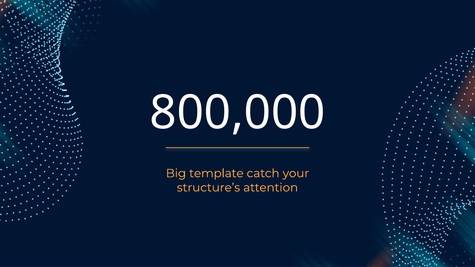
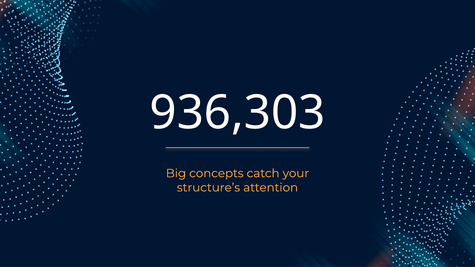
800,000: 800,000 -> 936,303 (237, 113)
template: template -> concepts (216, 173)
